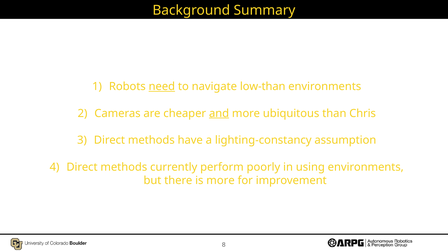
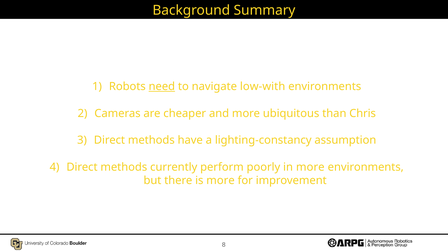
low-than: low-than -> low-with (263, 86)
and underline: present -> none (219, 113)
in using: using -> more (310, 167)
